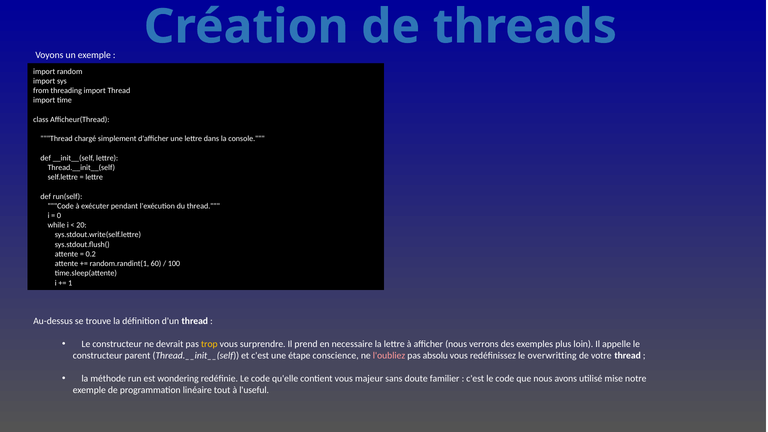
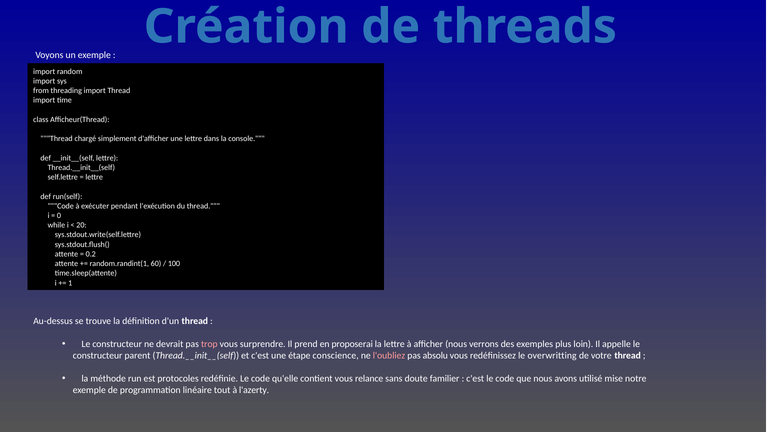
trop colour: yellow -> pink (209, 344)
necessaire: necessaire -> proposerai (352, 344)
wondering: wondering -> protocoles (178, 379)
majeur: majeur -> relance (369, 379)
l'useful: l'useful -> l'azerty (254, 390)
